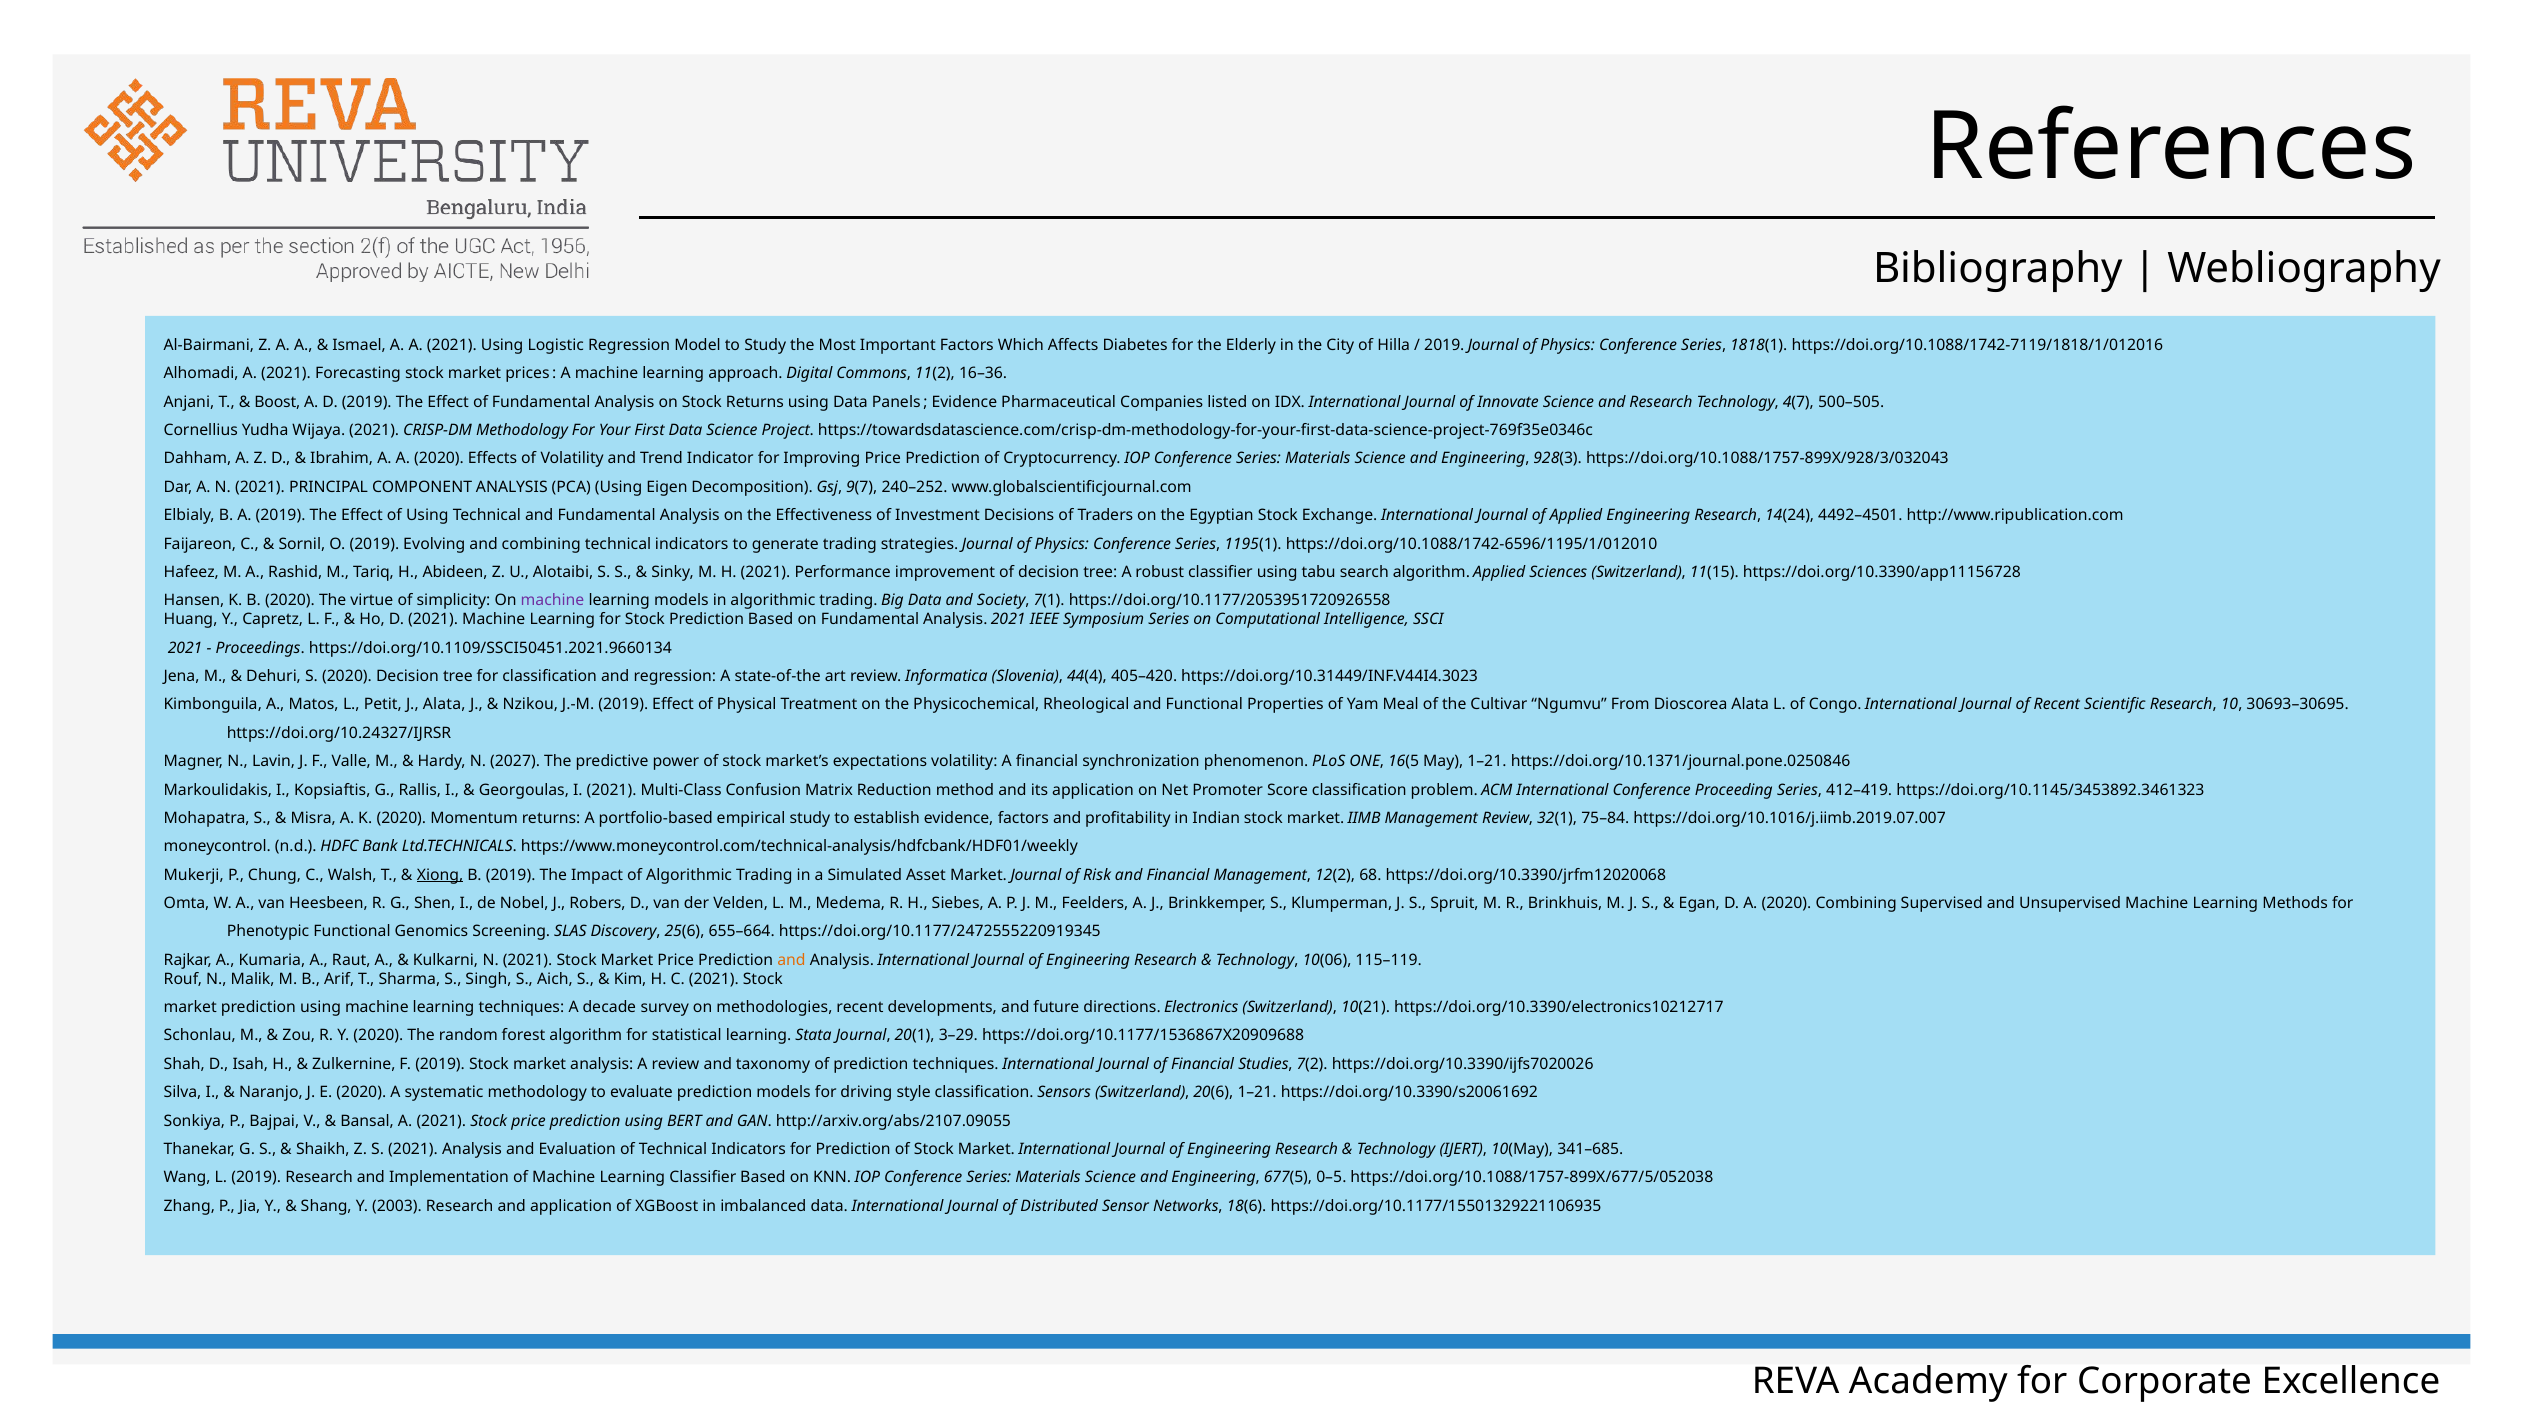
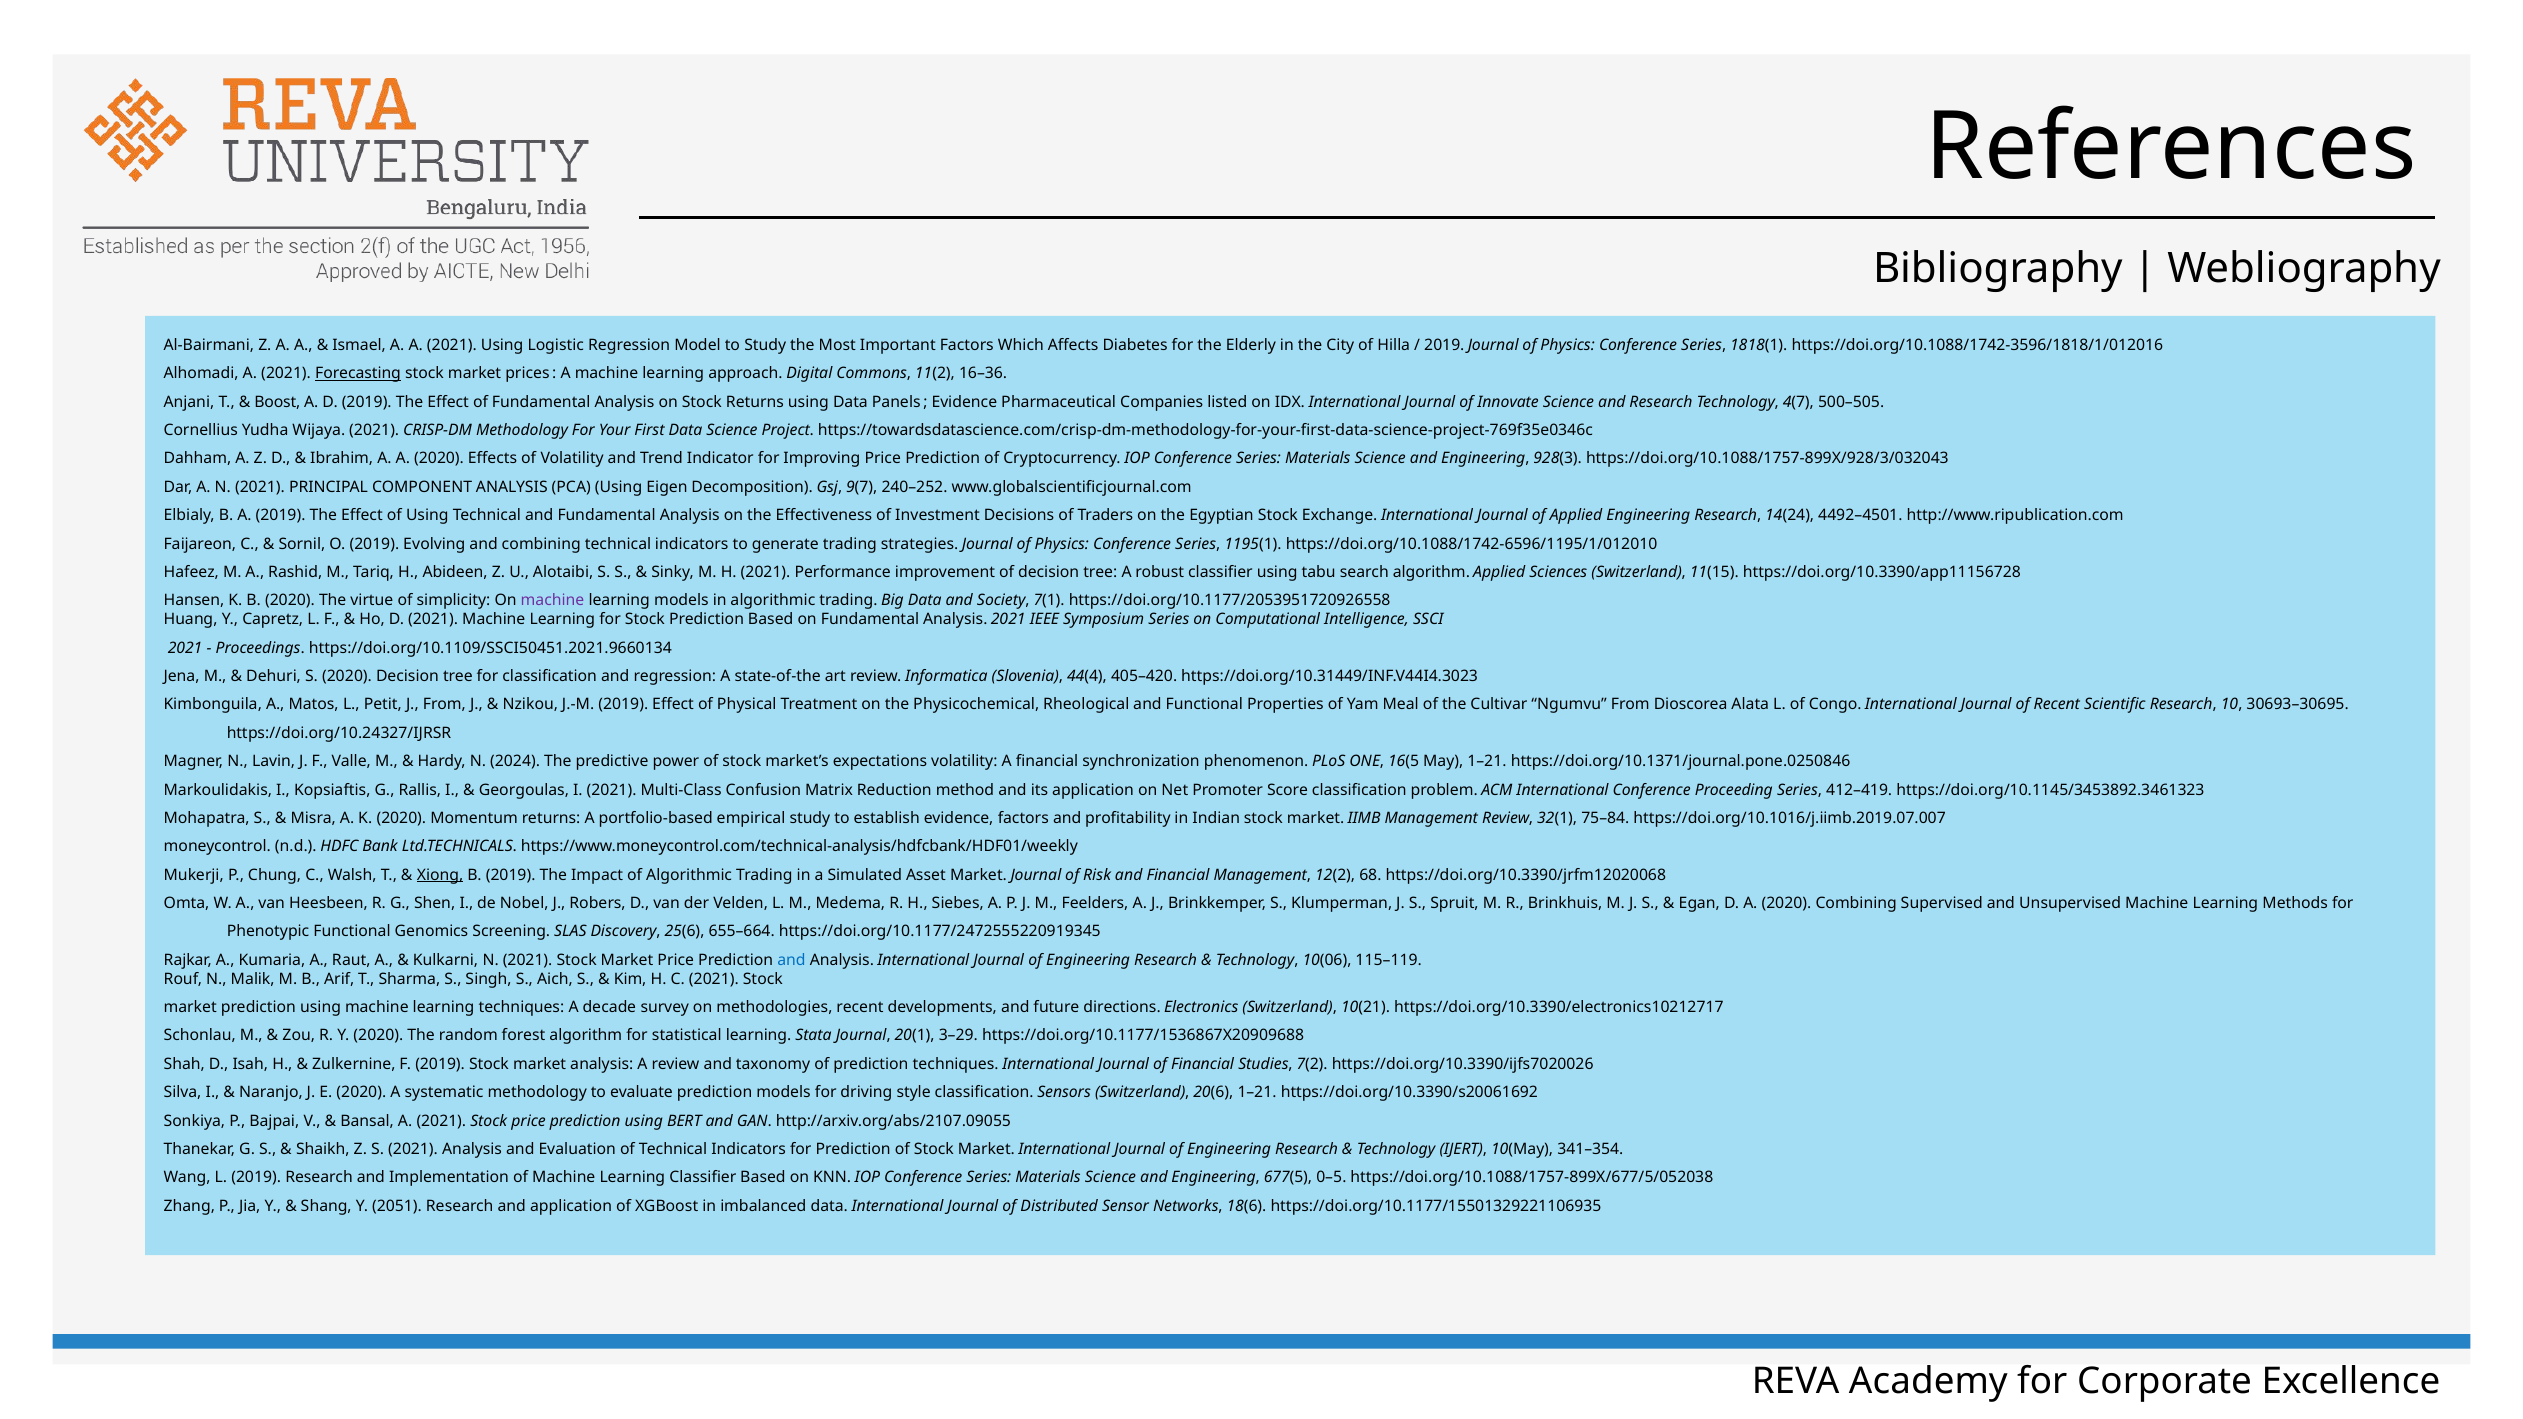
https://doi.org/10.1088/1742-7119/1818/1/012016: https://doi.org/10.1088/1742-7119/1818/1/012016 -> https://doi.org/10.1088/1742-3596/1818/1/012016 (1977, 345)
Forecasting underline: none -> present (358, 374)
J Alata: Alata -> From (444, 705)
2027: 2027 -> 2024 (515, 762)
and colour: orange -> blue (791, 960)
341–685: 341–685 -> 341–354 (1590, 1149)
2003: 2003 -> 2051 (397, 1206)
